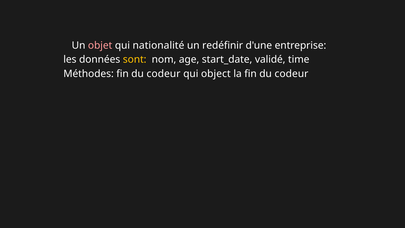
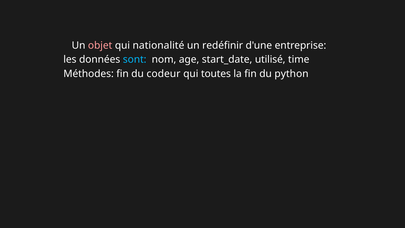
sont colour: yellow -> light blue (135, 60)
validé: validé -> utilisé (270, 60)
object: object -> toutes (216, 74)
la fin du codeur: codeur -> python (292, 74)
